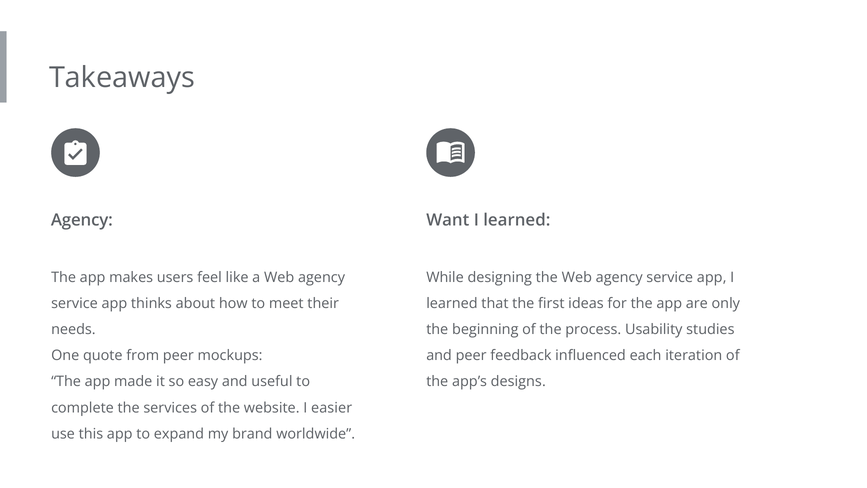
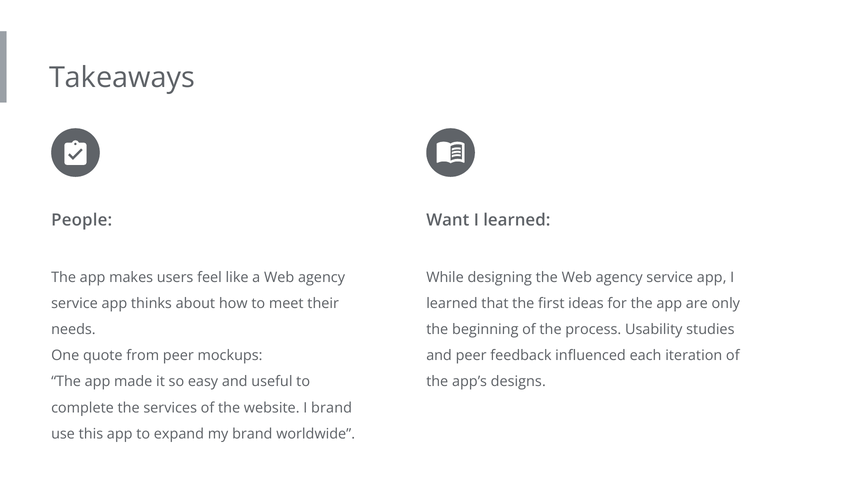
Agency: Agency -> People (82, 220)
I easier: easier -> brand (332, 408)
